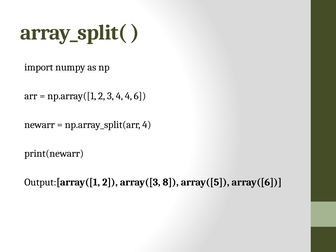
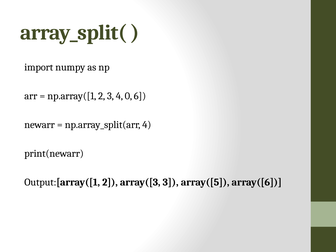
4 4: 4 -> 0 (128, 96)
array([3 8: 8 -> 3 (171, 182)
